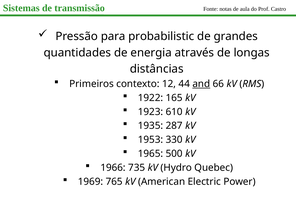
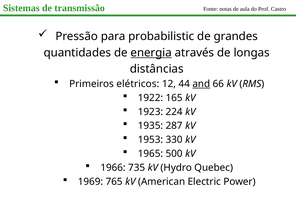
energia underline: none -> present (151, 53)
contexto: contexto -> elétricos (138, 84)
610: 610 -> 224 (174, 112)
